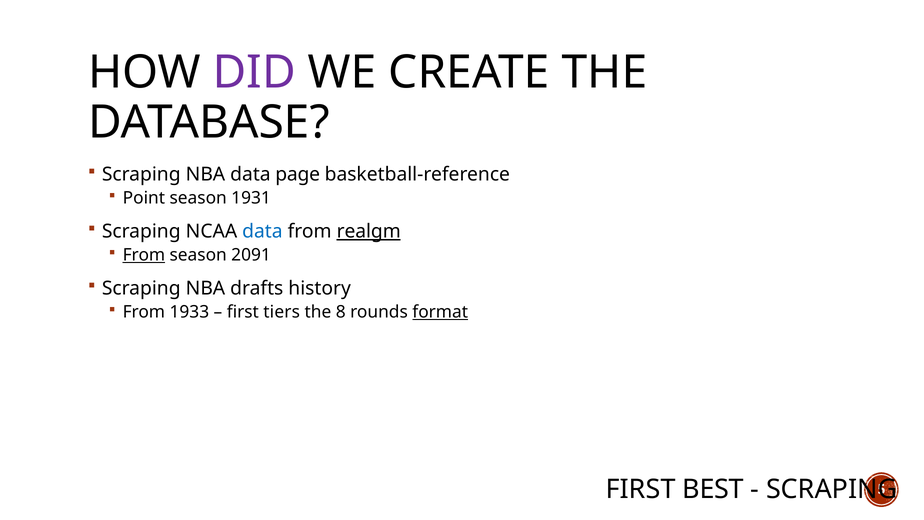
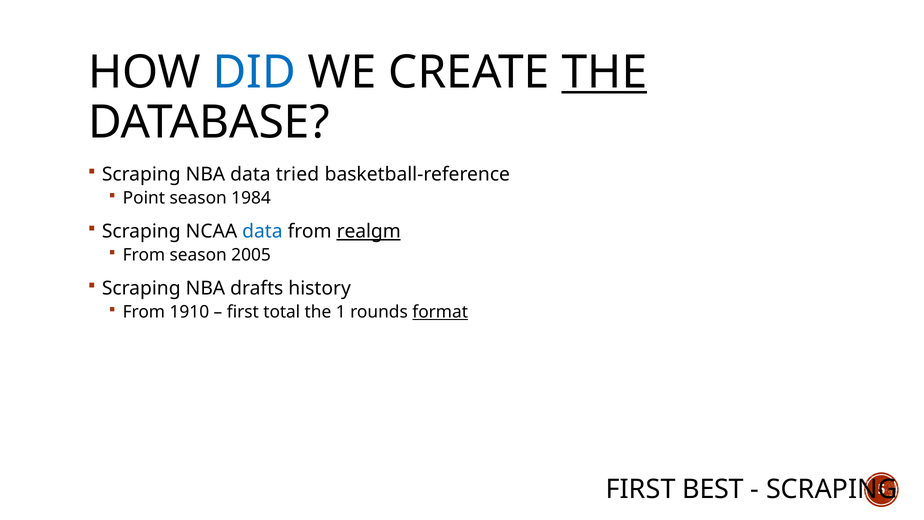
DID colour: purple -> blue (254, 72)
THE underline: none -> present (604, 72)
page: page -> tried (298, 175)
1931: 1931 -> 1984 (251, 198)
From underline: present -> none (144, 255)
2091: 2091 -> 2005 (251, 255)
1933: 1933 -> 1910 (189, 312)
tiers: tiers -> total (282, 312)
8: 8 -> 1 (341, 312)
